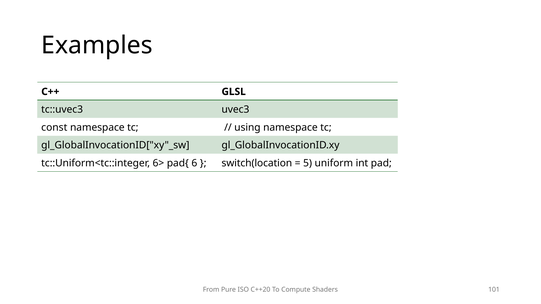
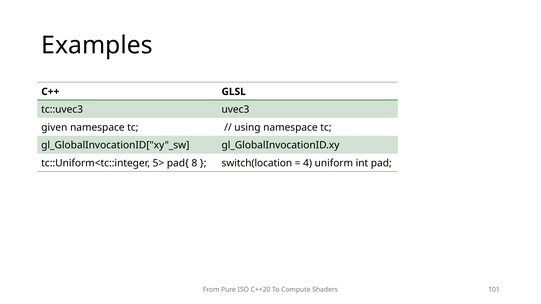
const: const -> given (54, 128)
6>: 6> -> 5> (158, 163)
6: 6 -> 8 (194, 163)
5: 5 -> 4 (308, 163)
